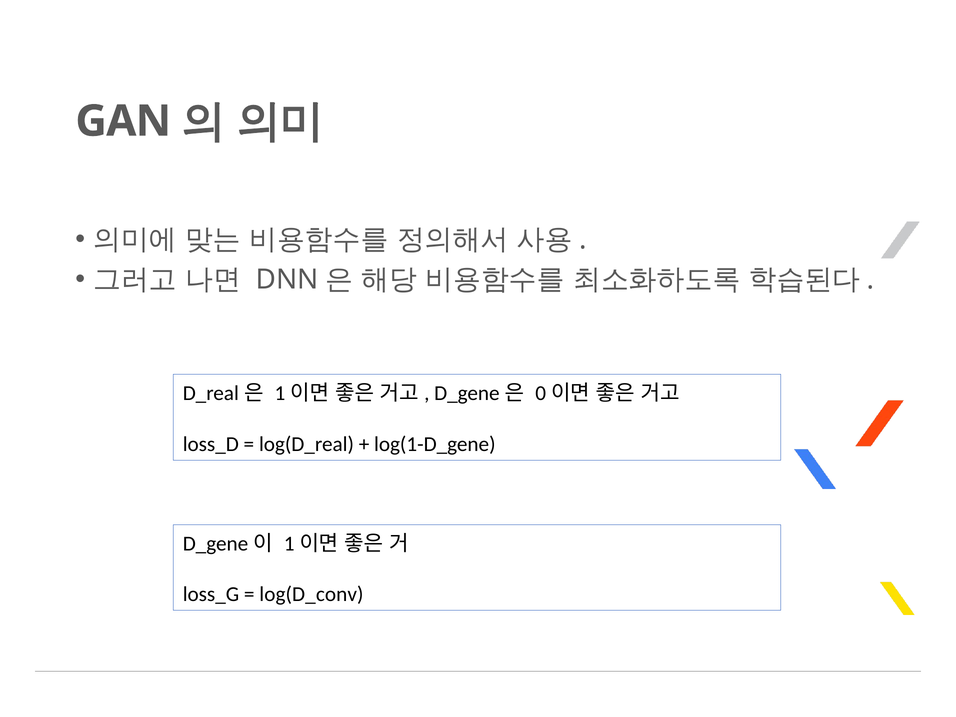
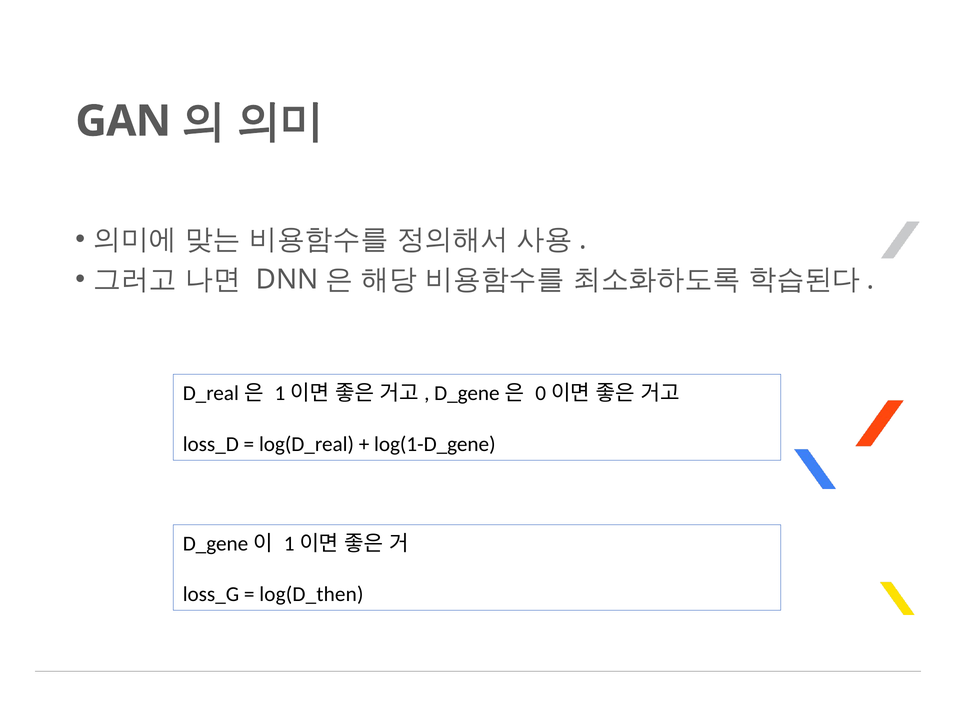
log(D_conv: log(D_conv -> log(D_then (311, 594)
